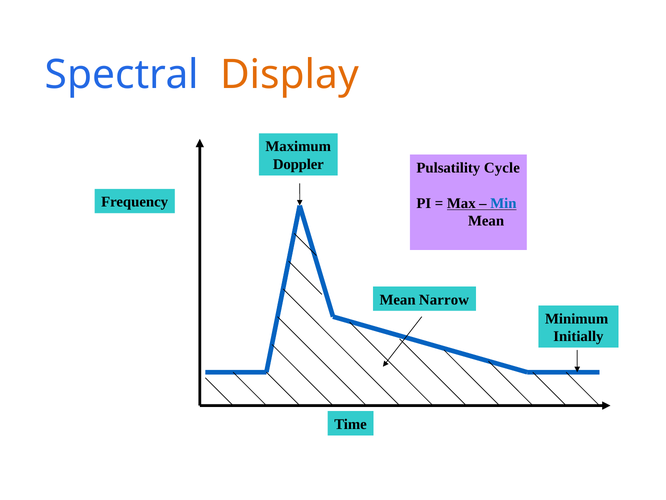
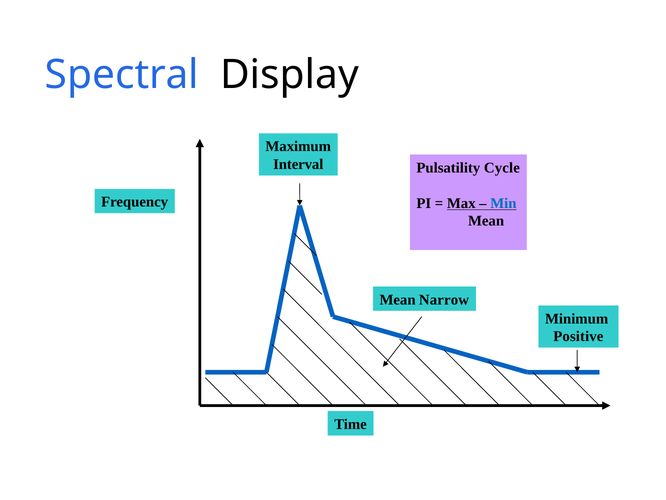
Display colour: orange -> black (289, 75)
Doppler: Doppler -> Interval (298, 164)
Initially: Initially -> Positive (578, 336)
